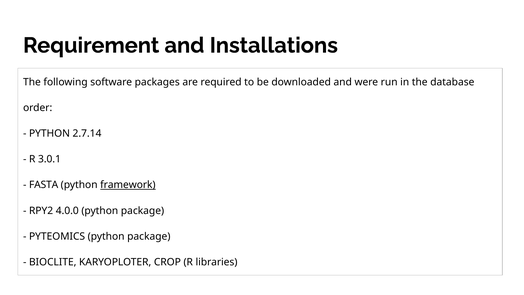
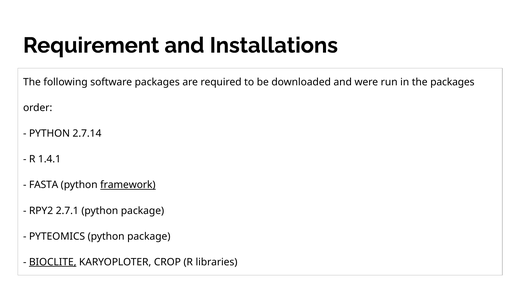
the database: database -> packages (452, 82)
3.0.1: 3.0.1 -> 1.4.1 (49, 159)
4.0.0: 4.0.0 -> 2.7.1 (67, 210)
BIOCLITE underline: none -> present (53, 262)
